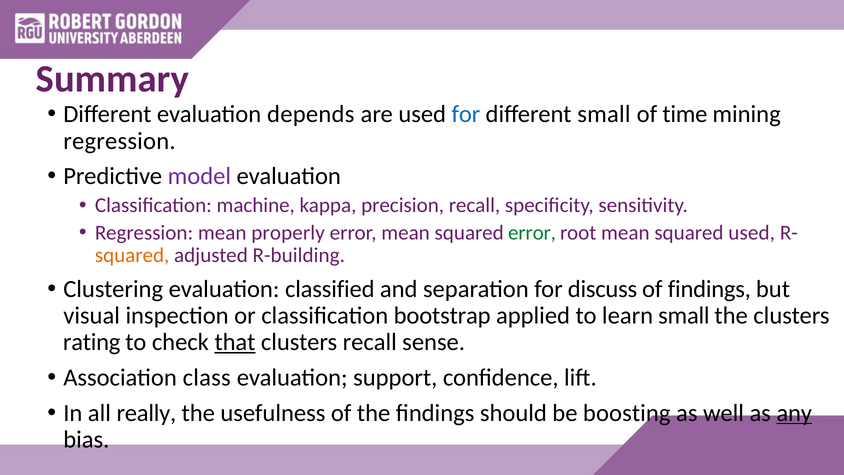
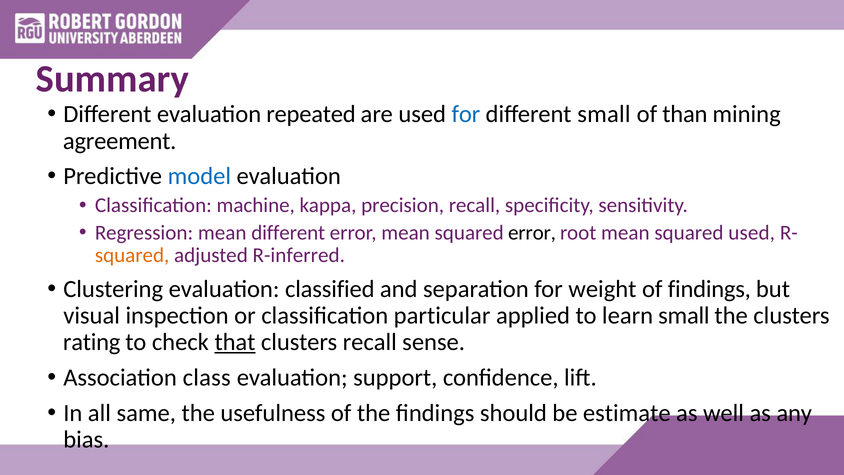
depends: depends -> repeated (311, 114)
time: time -> than (685, 114)
regression: regression -> agreement (120, 141)
model colour: purple -> blue (199, 176)
mean properly: properly -> different (288, 233)
error colour: green -> black (532, 233)
R-building: R-building -> R-inferred (299, 255)
discuss: discuss -> weight (602, 289)
bootstrap: bootstrap -> particular (442, 315)
really: really -> same (146, 413)
boosting: boosting -> estimate (627, 413)
any underline: present -> none (794, 413)
